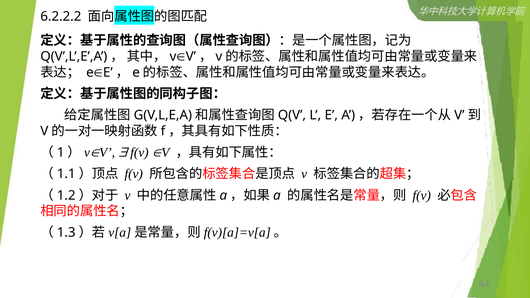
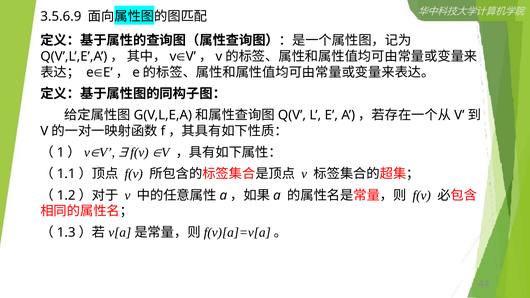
6.2.2.2: 6.2.2.2 -> 3.5.6.9 (61, 17)
